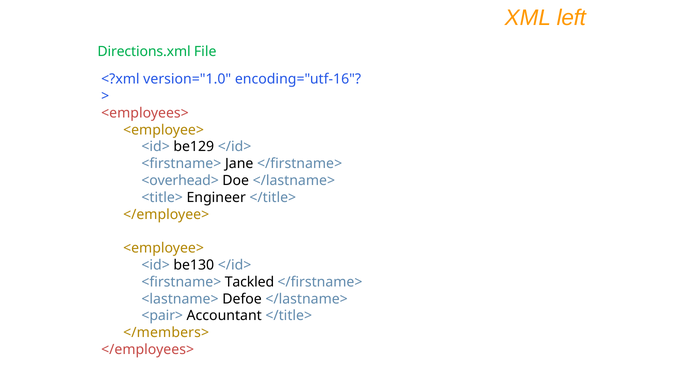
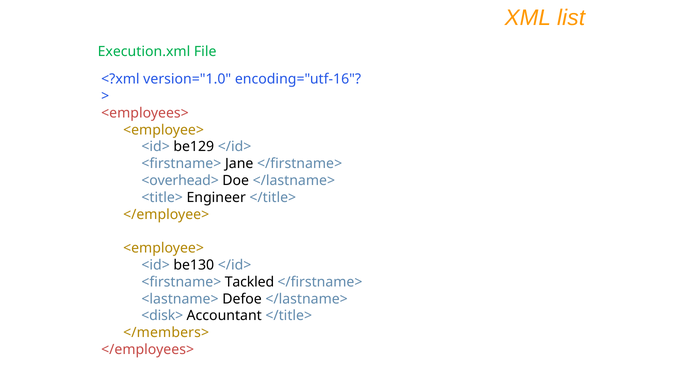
left: left -> list (571, 18)
Directions.xml: Directions.xml -> Execution.xml (144, 51)
<pair>: <pair> -> <disk> (162, 315)
